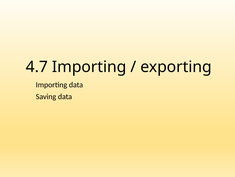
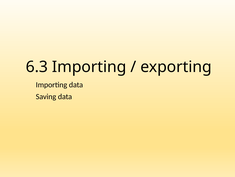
4.7: 4.7 -> 6.3 (37, 67)
